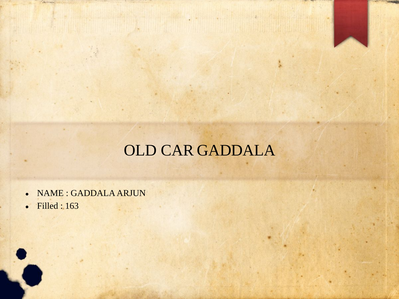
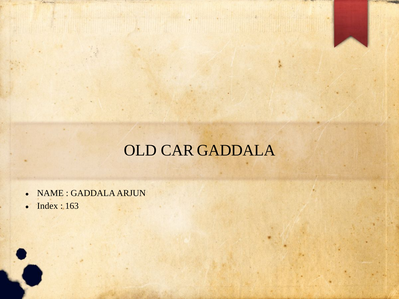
Filled: Filled -> Index (48, 206)
